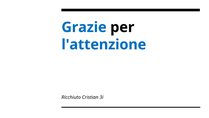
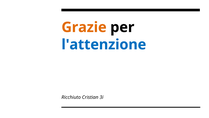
Grazie colour: blue -> orange (84, 27)
